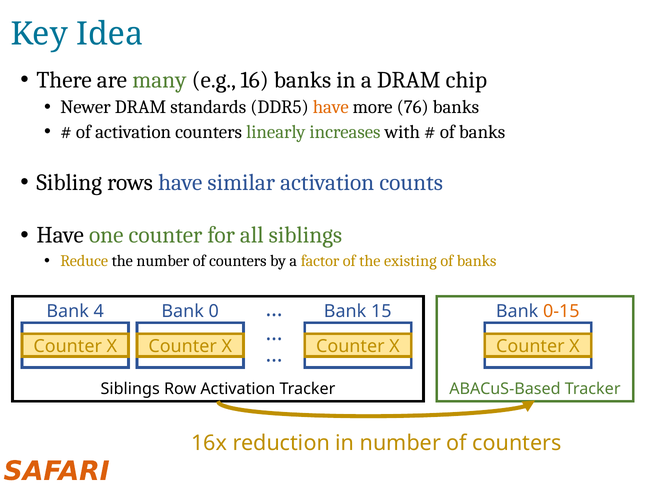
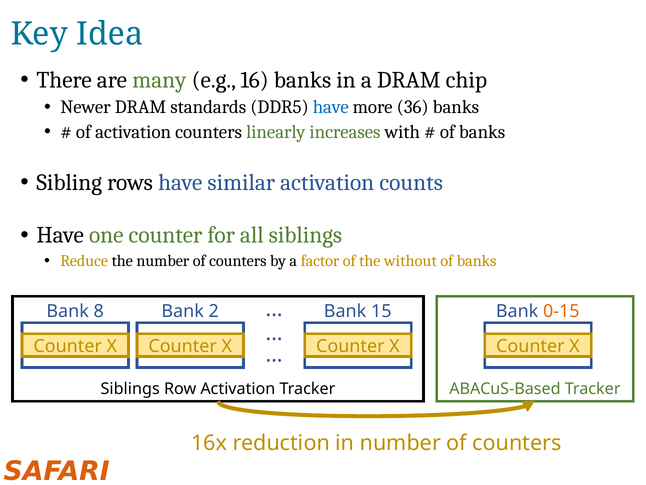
have colour: orange -> blue (331, 107)
76: 76 -> 36 (413, 107)
existing: existing -> without (410, 261)
4: 4 -> 8 (99, 311)
0: 0 -> 2 (214, 311)
